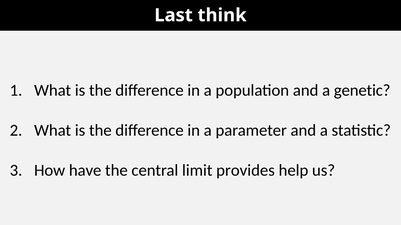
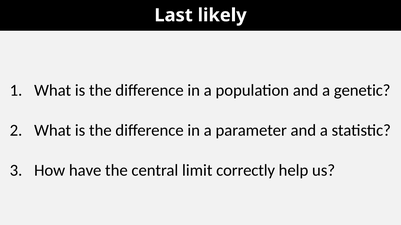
think: think -> likely (222, 15)
provides: provides -> correctly (246, 171)
